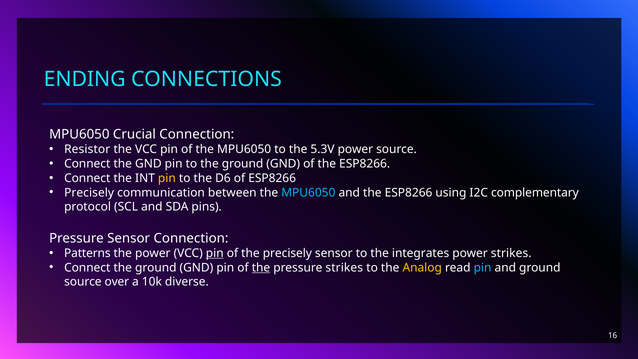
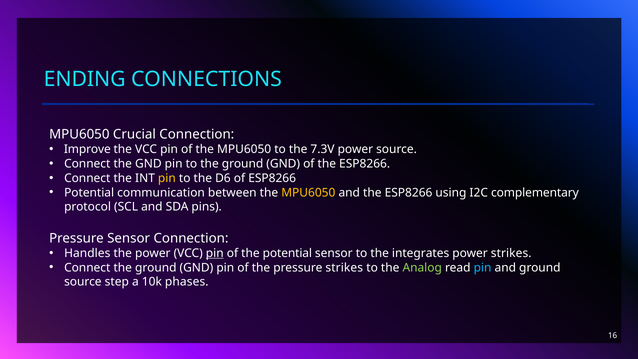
Resistor: Resistor -> Improve (87, 149)
5.3V: 5.3V -> 7.3V (323, 149)
Precisely: Precisely -> Potential (89, 192)
MPU6050 colour: light blue -> yellow (308, 192)
Patterns: Patterns -> Handles (87, 253)
the precisely: precisely -> potential (287, 253)
the underline: present -> none (261, 267)
Analog colour: yellow -> light green (422, 267)
over: over -> step (117, 282)
diverse: diverse -> phases (187, 282)
